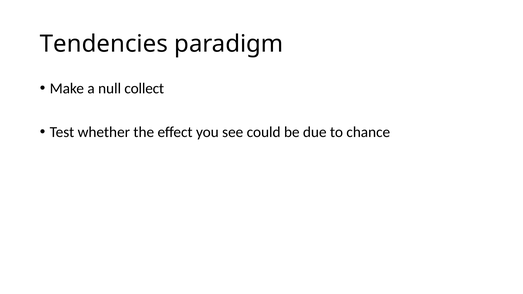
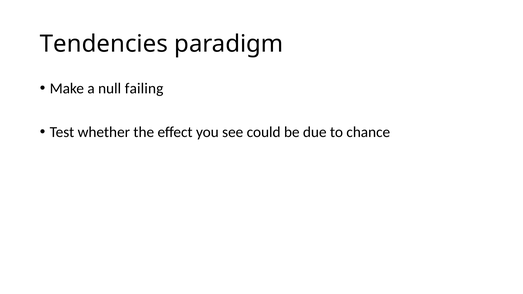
collect: collect -> failing (144, 88)
